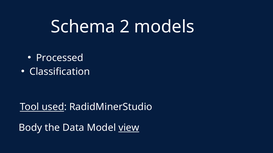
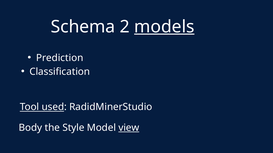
models underline: none -> present (164, 27)
Processed: Processed -> Prediction (60, 58)
Data: Data -> Style (73, 128)
